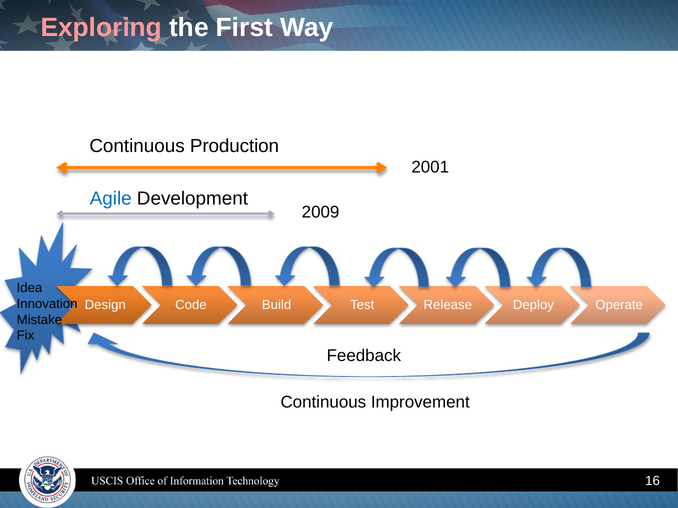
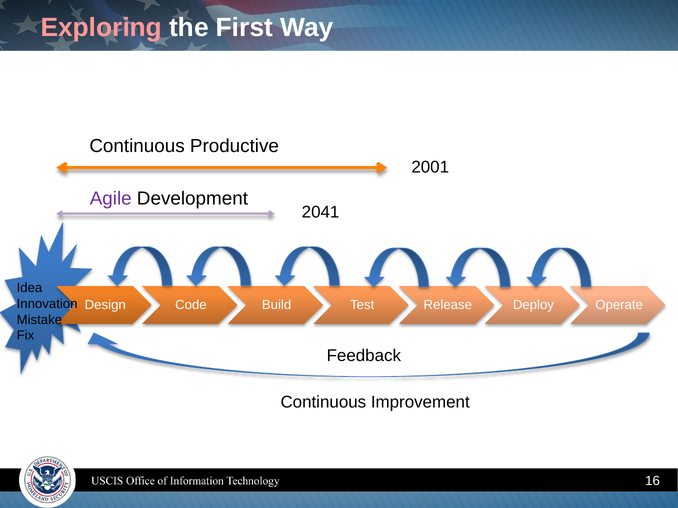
Production: Production -> Productive (234, 146)
Agile colour: blue -> purple (111, 199)
2009: 2009 -> 2041 (321, 213)
